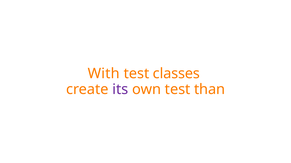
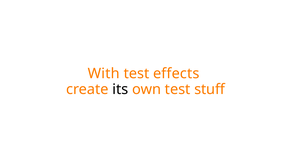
classes: classes -> effects (176, 74)
its colour: purple -> black (120, 90)
than: than -> stuff (210, 90)
